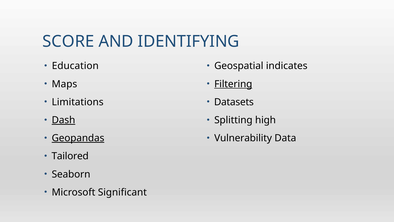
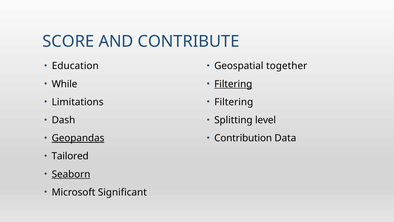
IDENTIFYING: IDENTIFYING -> CONTRIBUTE (189, 41)
indicates: indicates -> together (287, 66)
Maps: Maps -> While (65, 84)
Datasets: Datasets -> Filtering (234, 102)
Dash underline: present -> none (63, 120)
high: high -> level (266, 120)
Vulnerability: Vulnerability -> Contribution (243, 138)
Seaborn underline: none -> present (71, 174)
